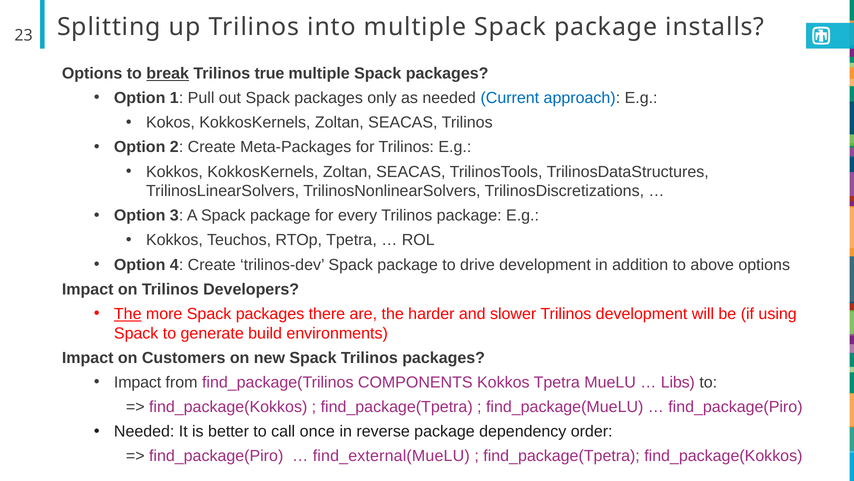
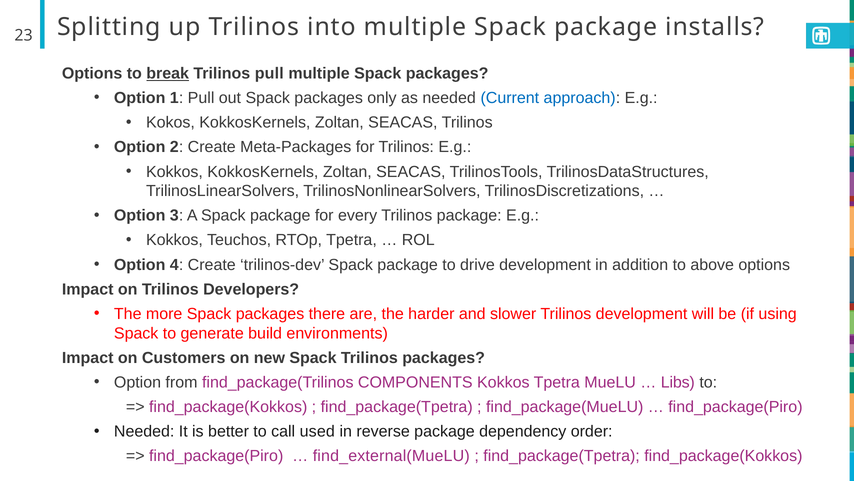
Trilinos true: true -> pull (269, 73)
The underline: present -> none (128, 314)
Impact: Impact -> Option (138, 382)
once: once -> used (317, 431)
